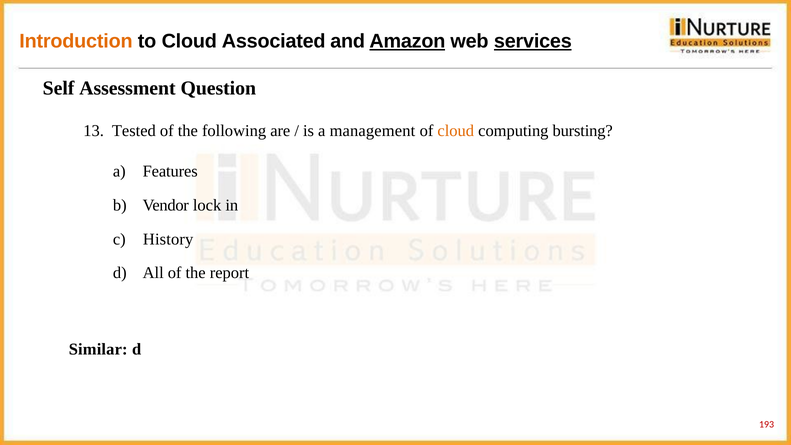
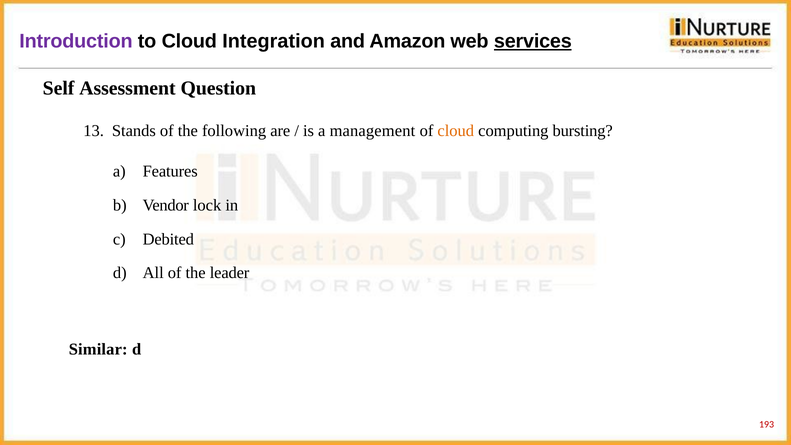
Introduction colour: orange -> purple (76, 41)
Associated: Associated -> Integration (274, 41)
Amazon underline: present -> none (407, 41)
Tested: Tested -> Stands (134, 131)
History: History -> Debited (168, 239)
report: report -> leader (230, 273)
